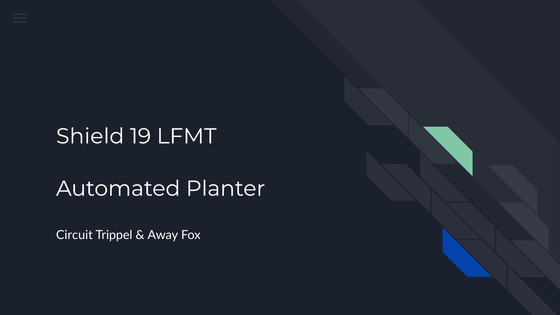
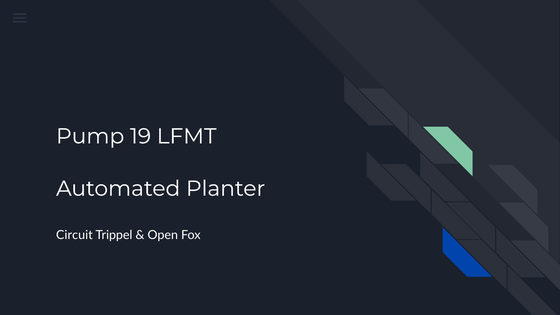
Shield: Shield -> Pump (90, 136)
Away: Away -> Open (163, 235)
